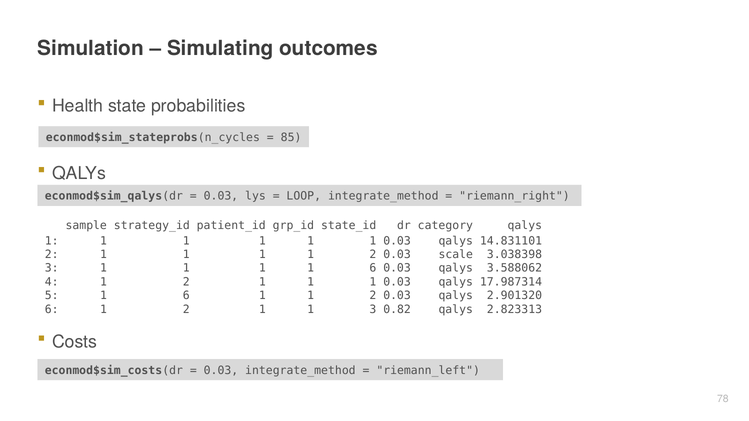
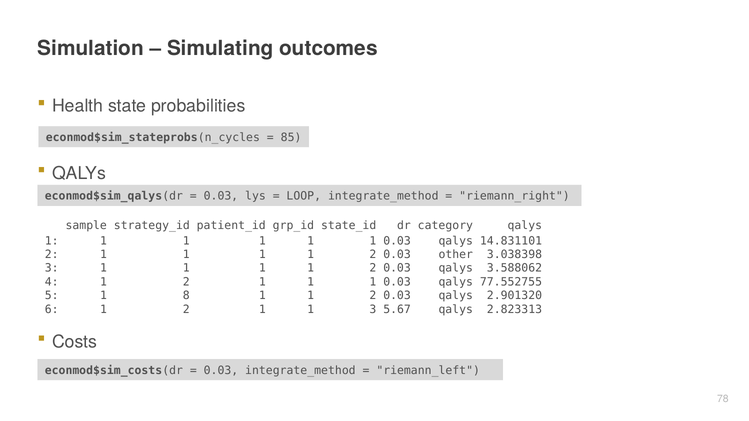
scale: scale -> other (456, 255)
6: 6 -> 2 (373, 268)
17.987314: 17.987314 -> 77.552755 (511, 282)
5 1 6: 6 -> 8 (186, 296)
0.82: 0.82 -> 5.67 (397, 310)
